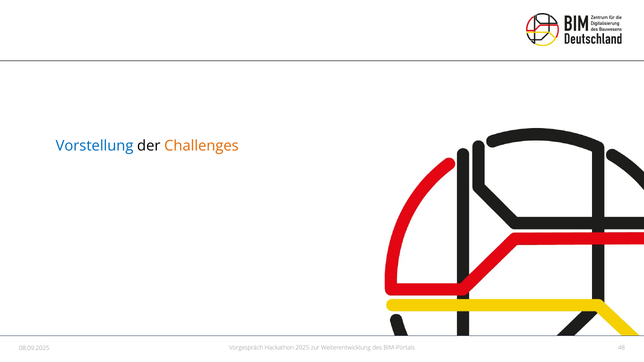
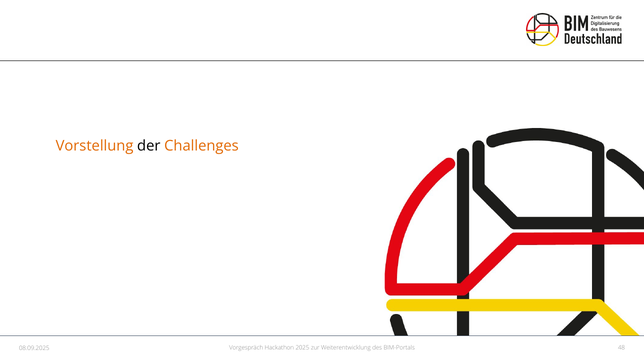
Vorstellung colour: blue -> orange (95, 146)
